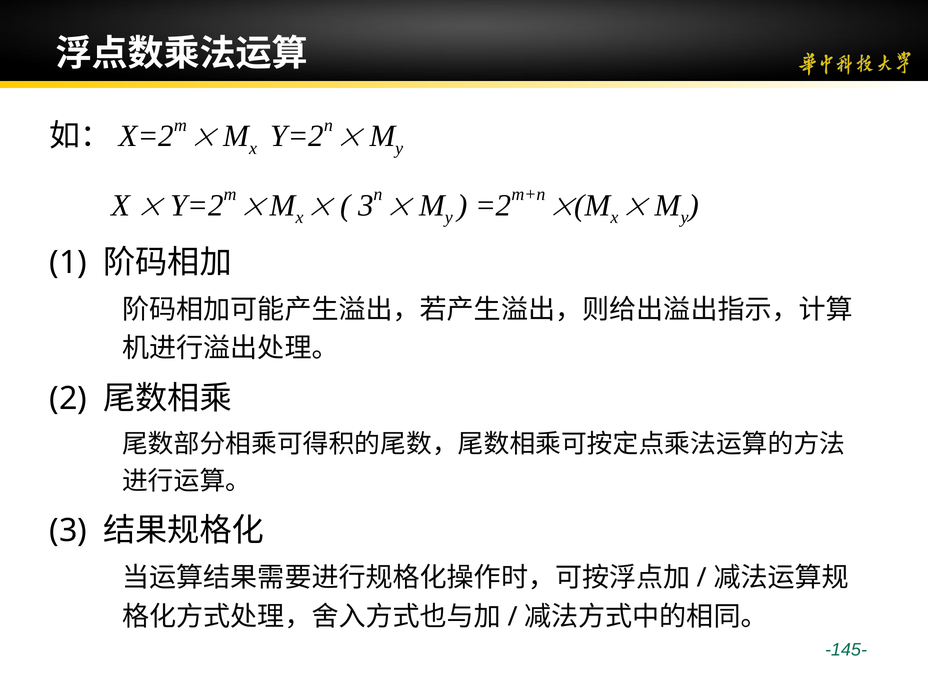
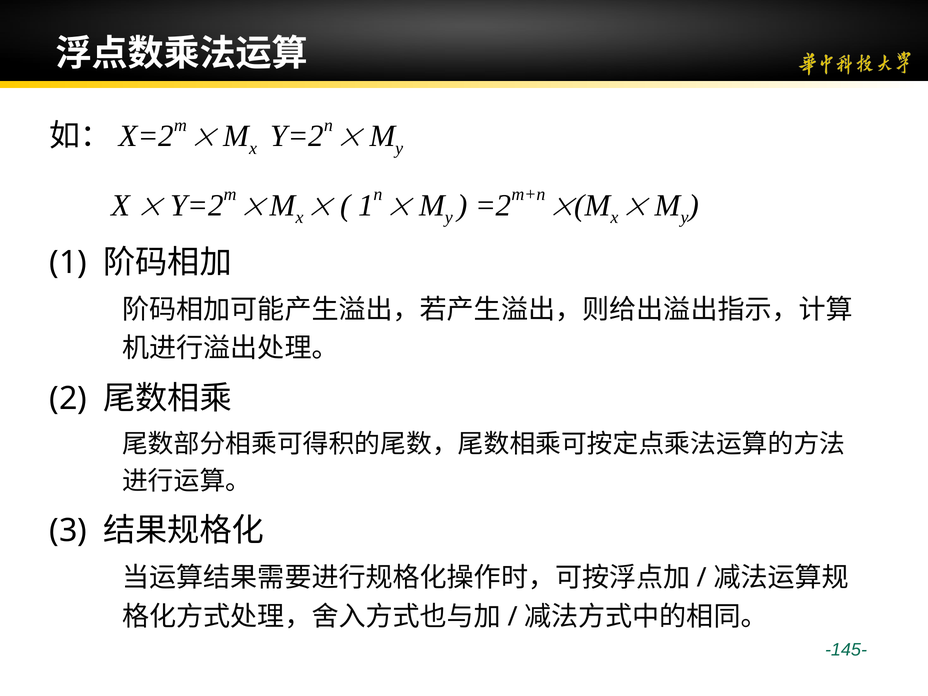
3: 3 -> 1 (366, 205)
